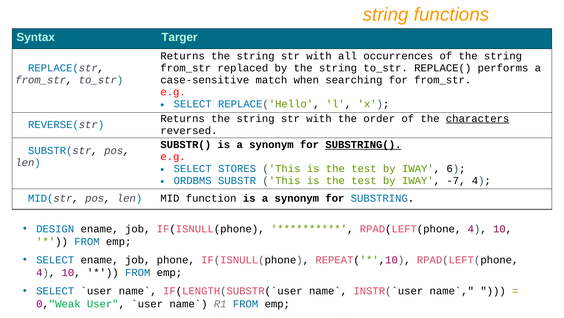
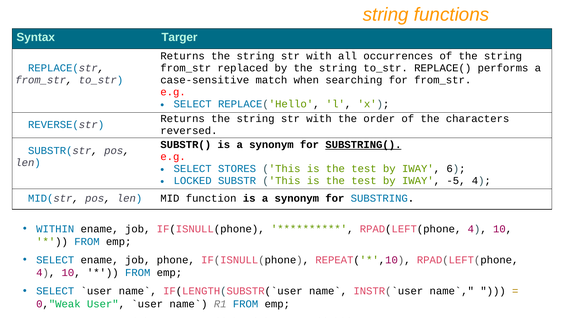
characters underline: present -> none (478, 118)
ORDBMS: ORDBMS -> LOCKED (193, 180)
-7: -7 -> -5 (456, 180)
DESIGN: DESIGN -> WITHIN (55, 228)
